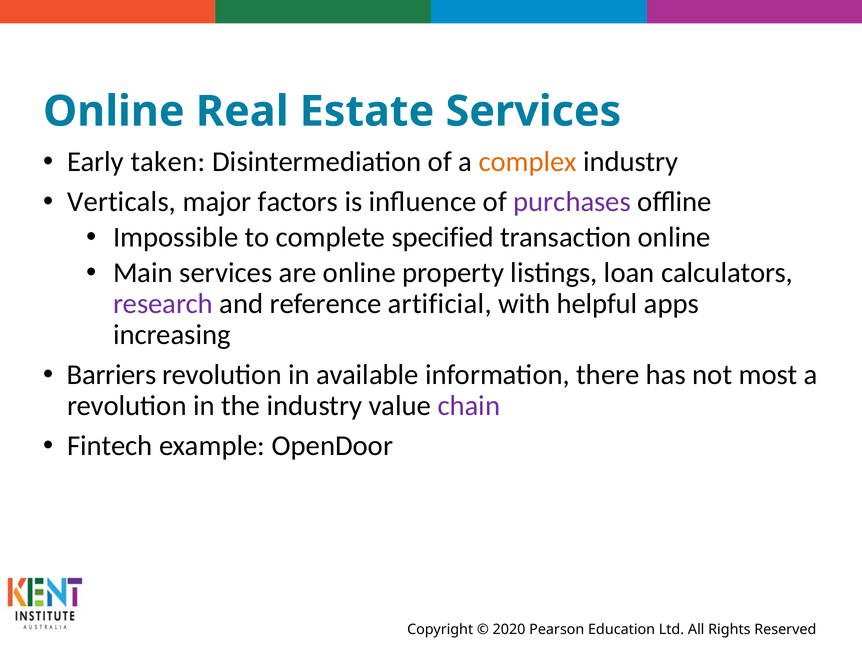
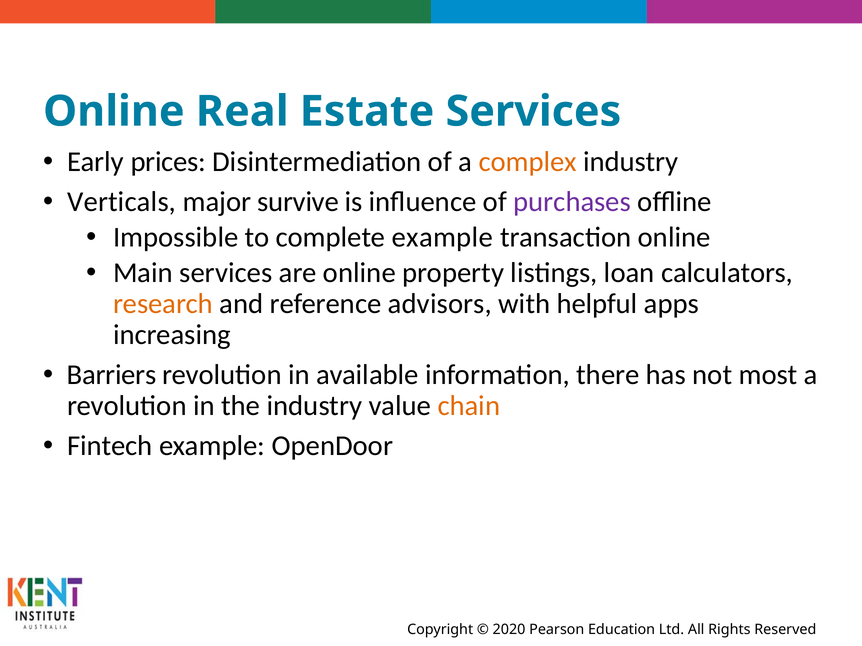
taken: taken -> prices (168, 162)
factors: factors -> survive (298, 202)
complete specified: specified -> example (442, 238)
research colour: purple -> orange (163, 304)
artificial: artificial -> advisors (440, 304)
chain colour: purple -> orange (469, 406)
